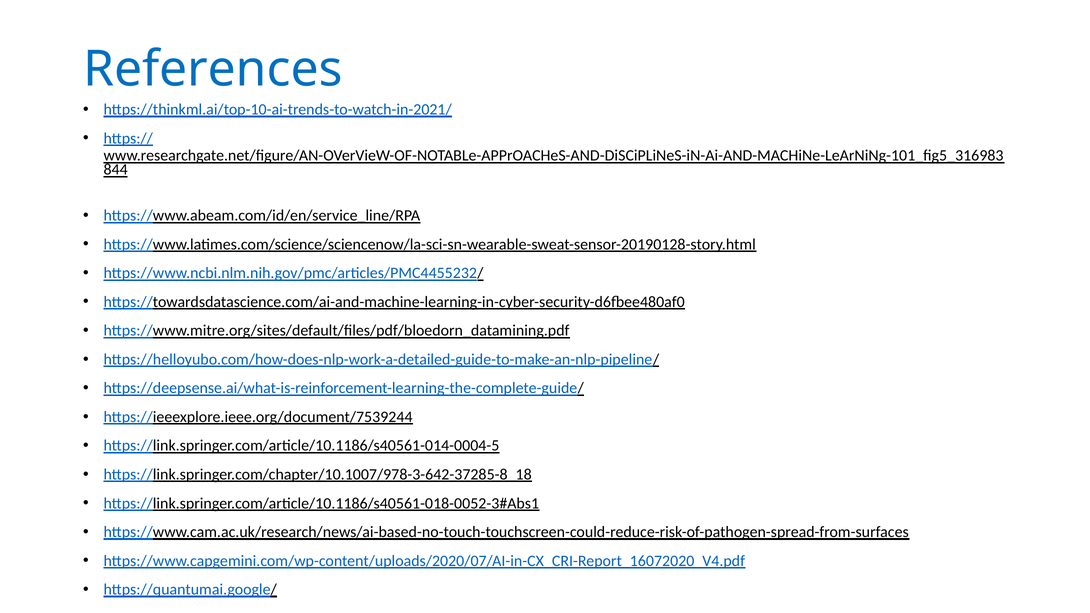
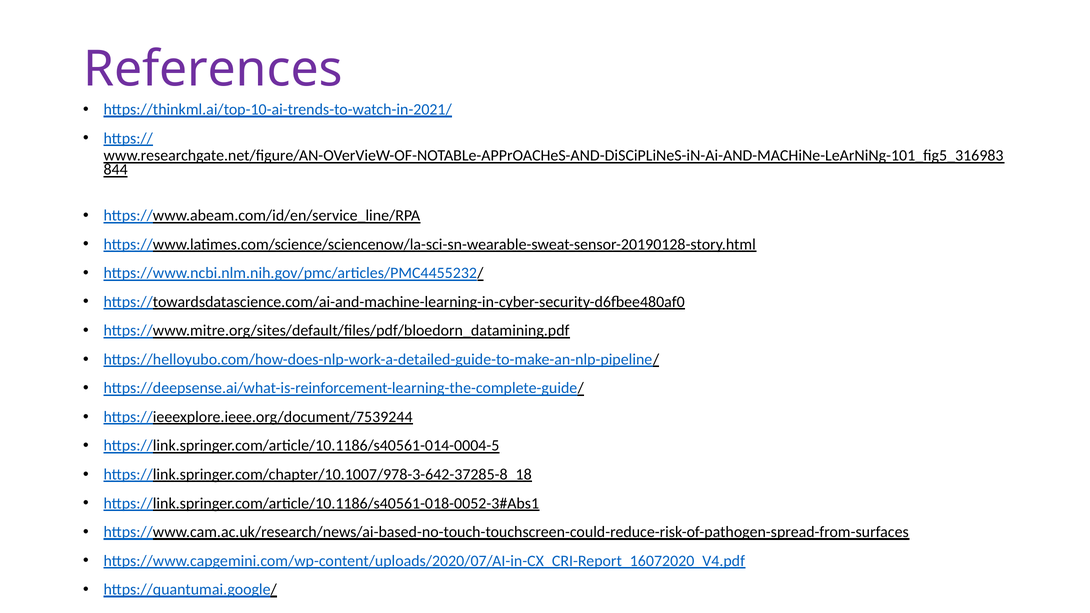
References colour: blue -> purple (213, 69)
